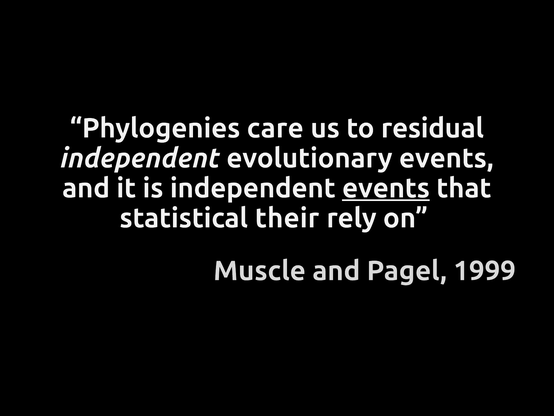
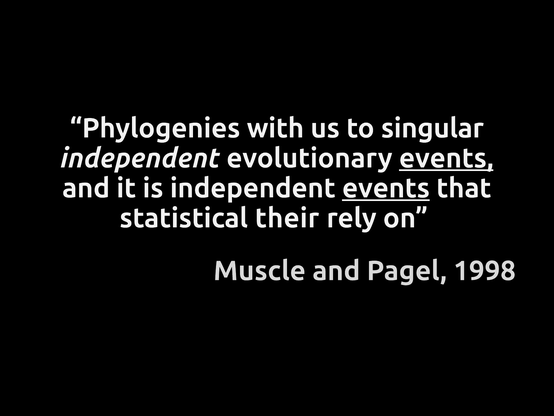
care: care -> with (275, 128)
residual: residual -> singular (432, 128)
events underline: none -> present (446, 158)
1999: 1999 -> 1998 (485, 271)
